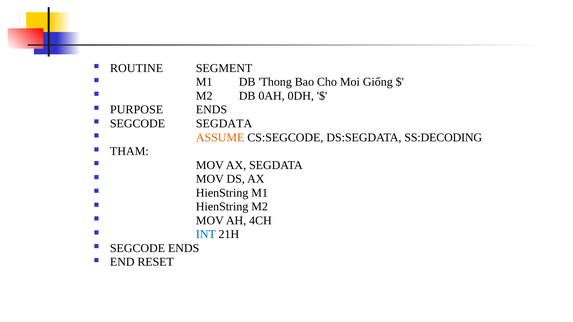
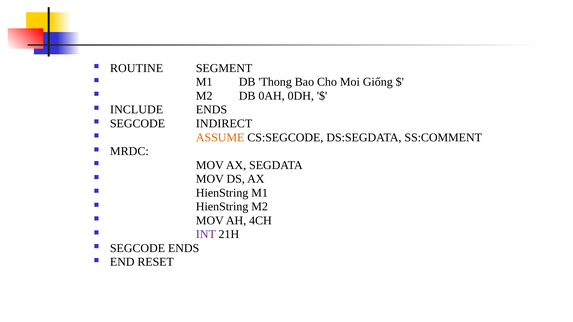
PURPOSE: PURPOSE -> INCLUDE (137, 110)
SEGCODE SEGDATA: SEGDATA -> INDIRECT (224, 124)
SS:DECODING: SS:DECODING -> SS:COMMENT (443, 138)
THAM: THAM -> MRDC (129, 151)
INT colour: blue -> purple (206, 235)
